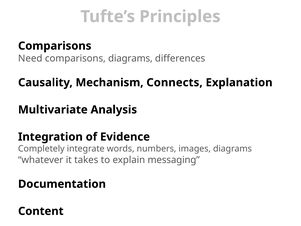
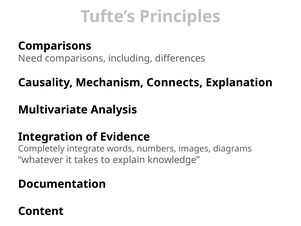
comparisons diagrams: diagrams -> including (130, 58)
messaging: messaging -> knowledge (174, 160)
